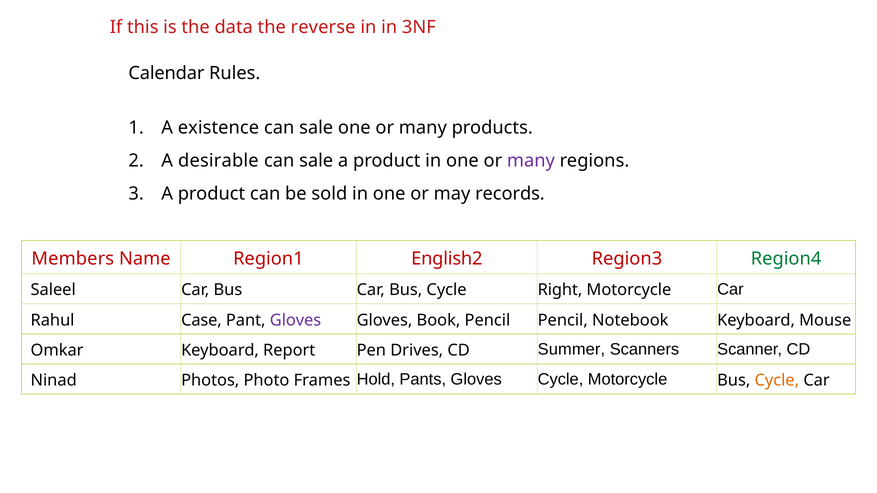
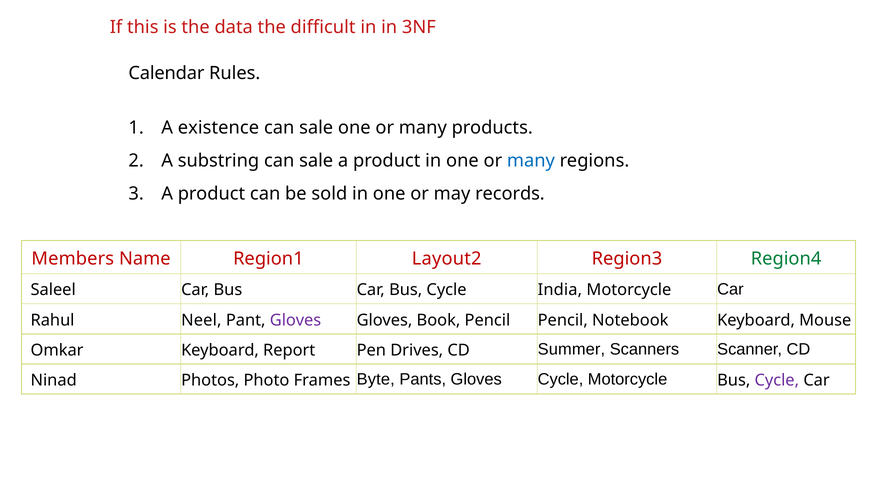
reverse: reverse -> difficult (323, 27)
desirable: desirable -> substring (218, 161)
many colour: purple -> blue (531, 161)
English2: English2 -> Layout2 (447, 259)
Right: Right -> India (560, 290)
Case: Case -> Neel (201, 320)
Hold: Hold -> Byte (376, 380)
Cycle colour: orange -> purple (777, 380)
